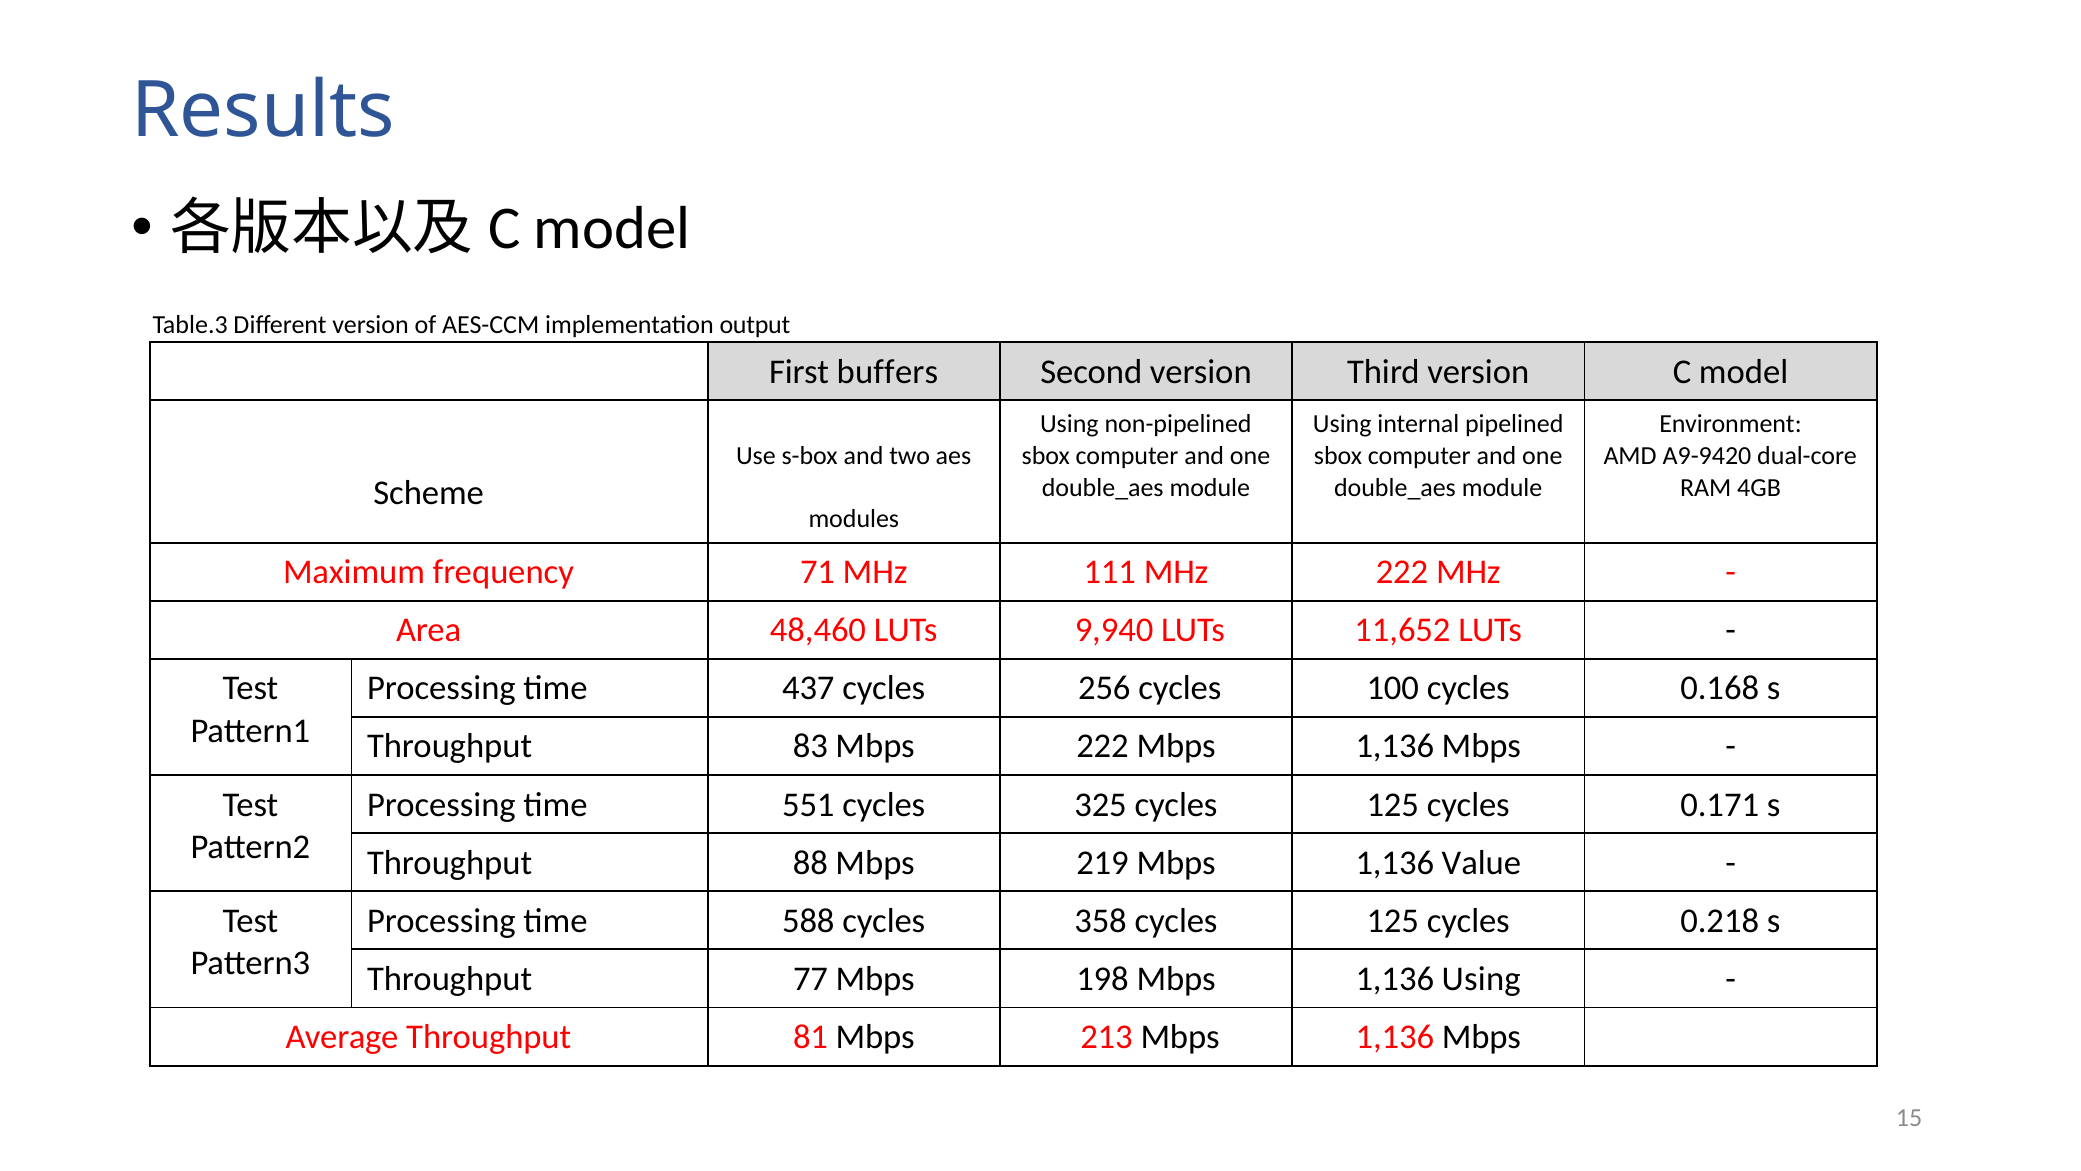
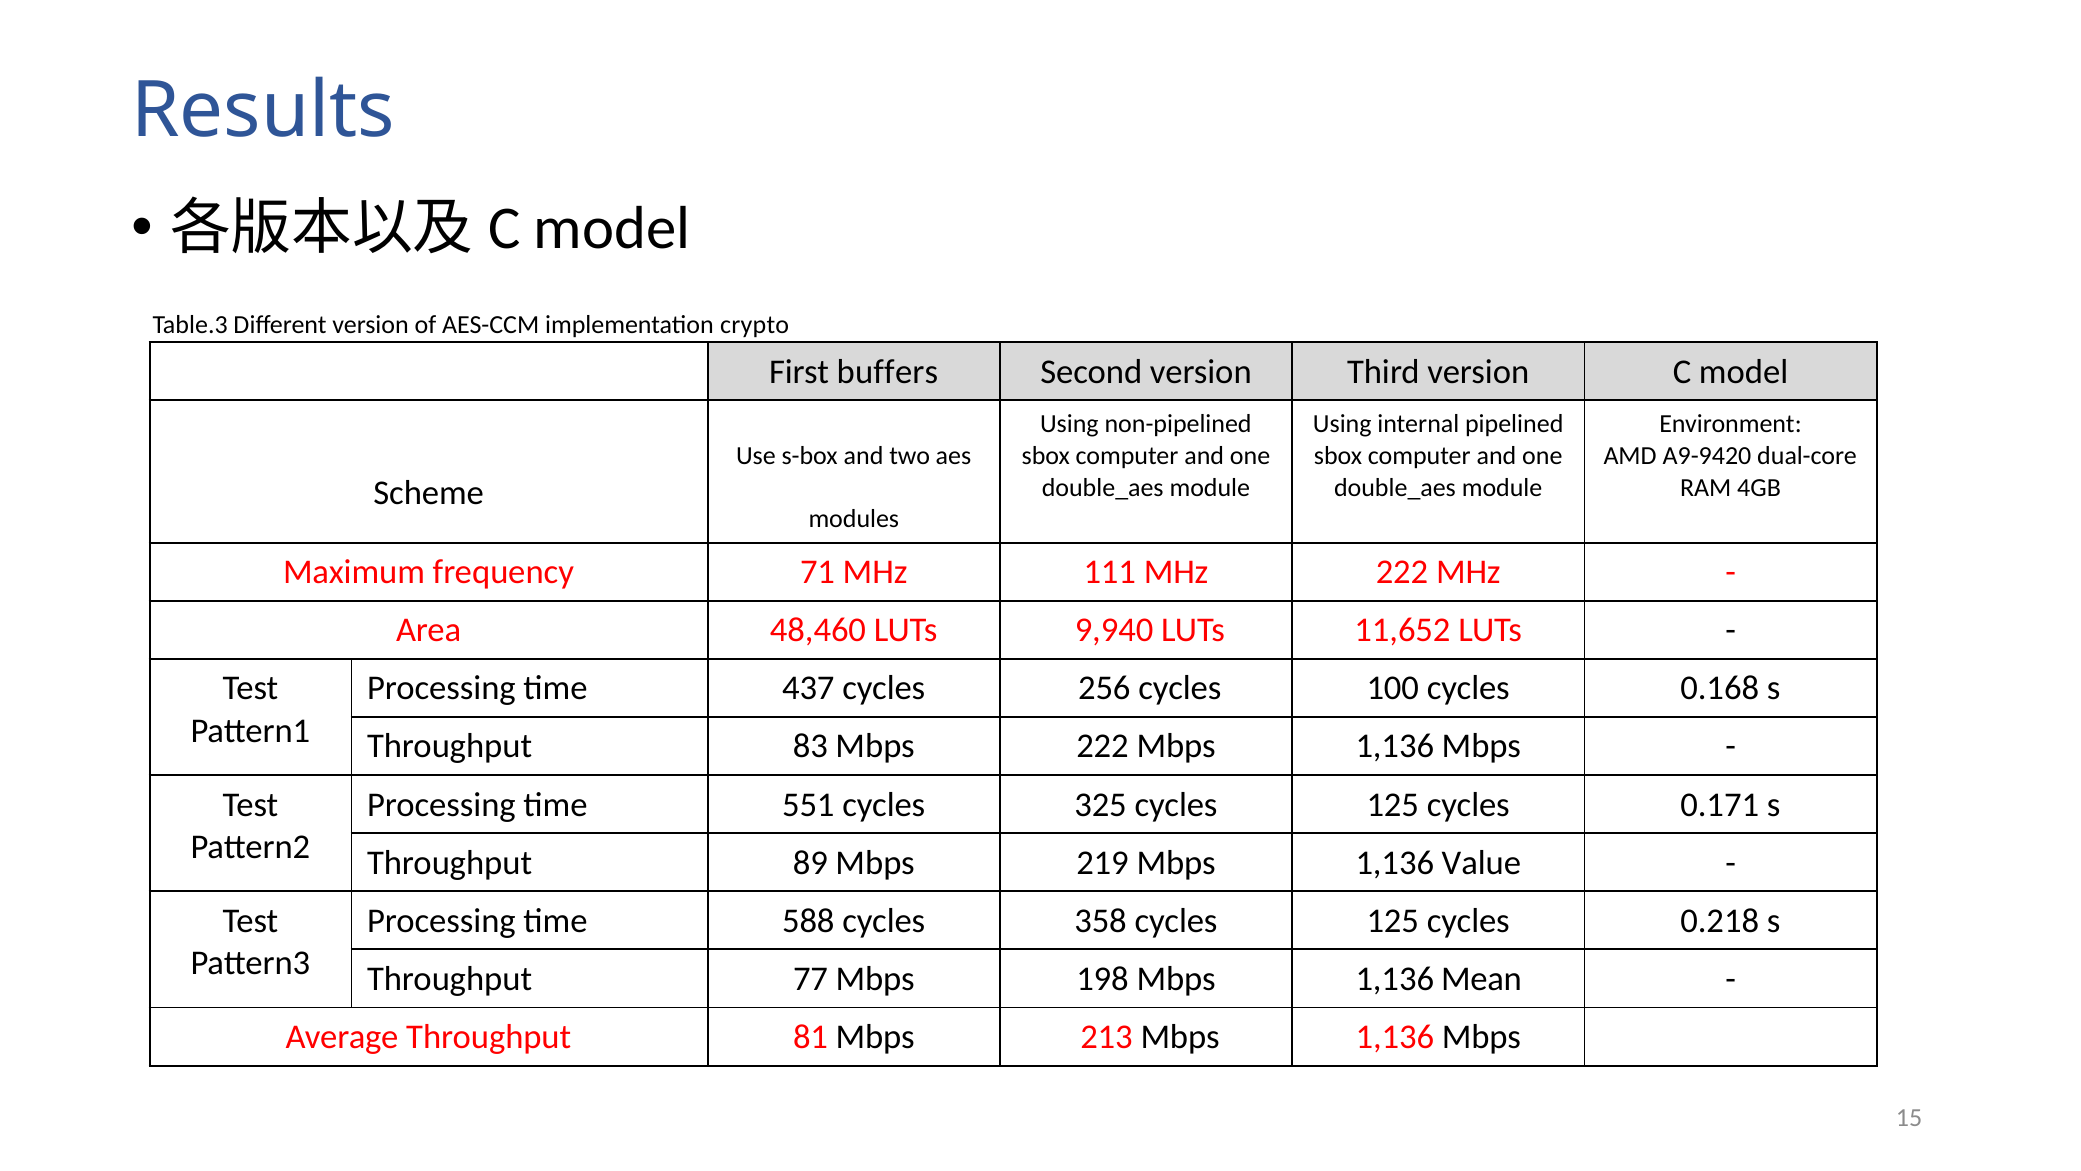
output: output -> crypto (755, 325)
88: 88 -> 89 (810, 862)
1,136 Using: Using -> Mean (1482, 978)
